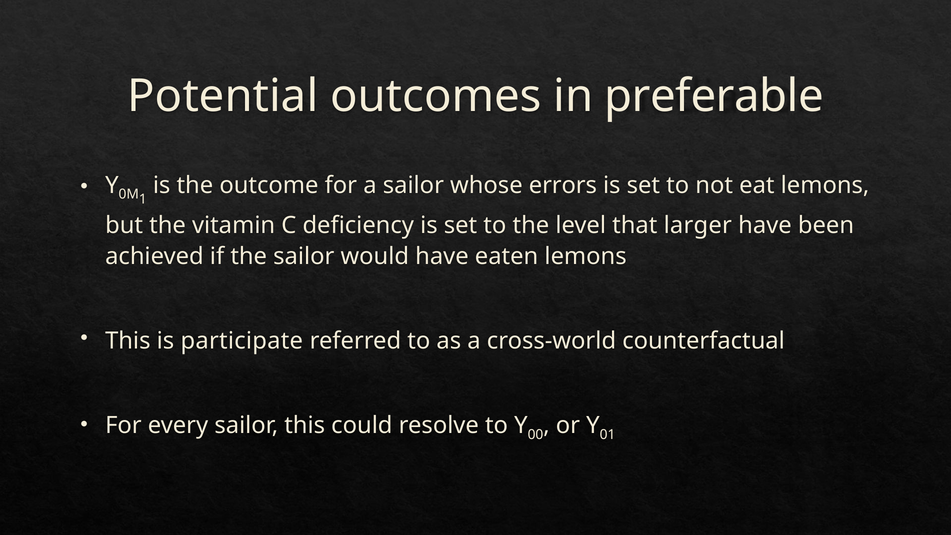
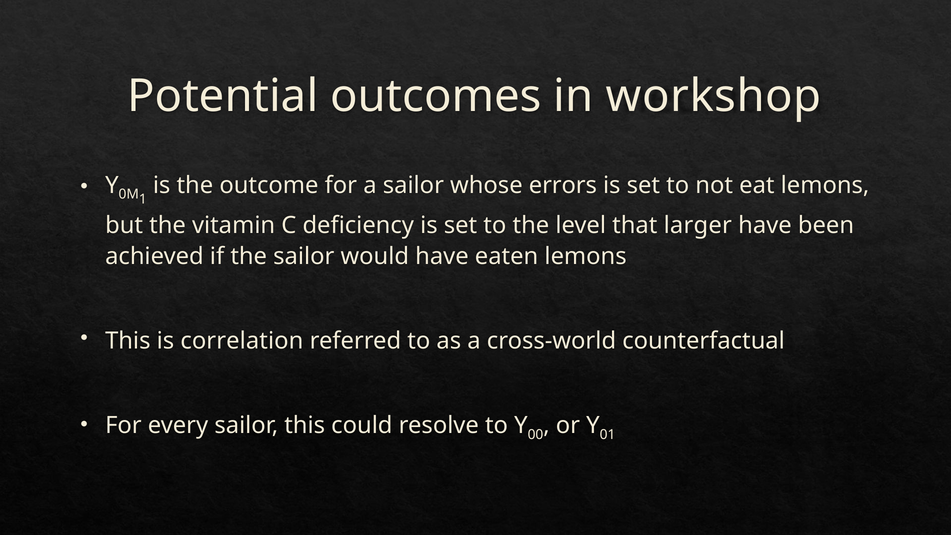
preferable: preferable -> workshop (714, 96)
participate: participate -> correlation (242, 341)
